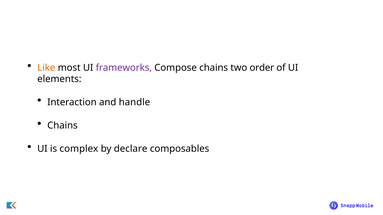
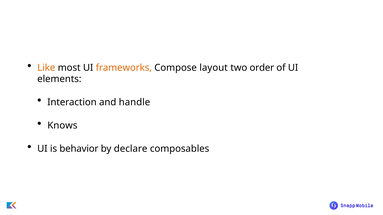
frameworks colour: purple -> orange (124, 68)
Compose chains: chains -> layout (214, 68)
Chains: Chains -> Knows (62, 126)
complex: complex -> behavior (79, 149)
